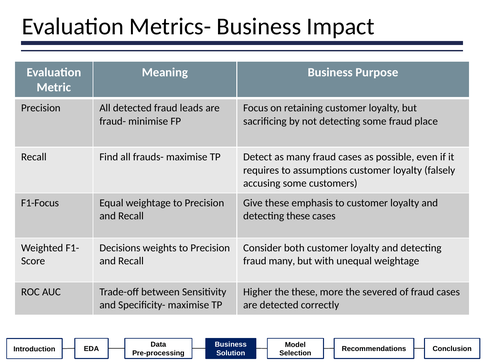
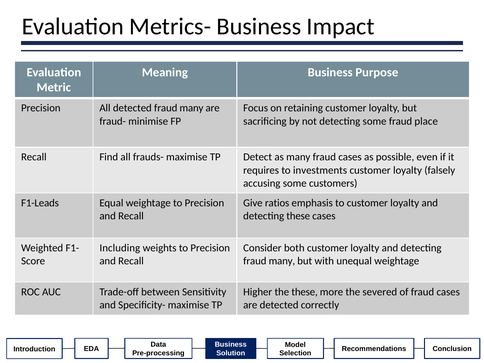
detected fraud leads: leads -> many (191, 108)
assumptions: assumptions -> investments (320, 170)
F1-Focus: F1-Focus -> F1-Leads (40, 203)
Give these: these -> ratios (277, 203)
Decisions: Decisions -> Including (120, 248)
